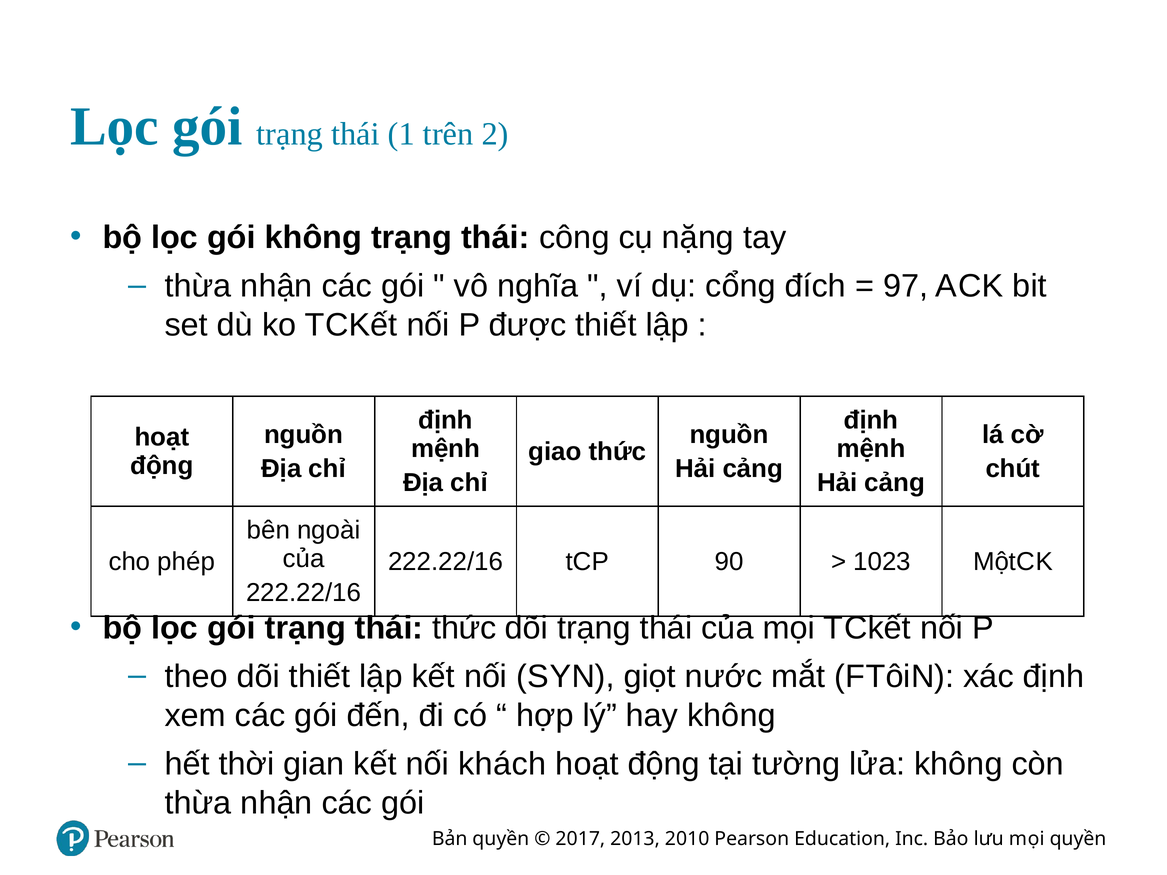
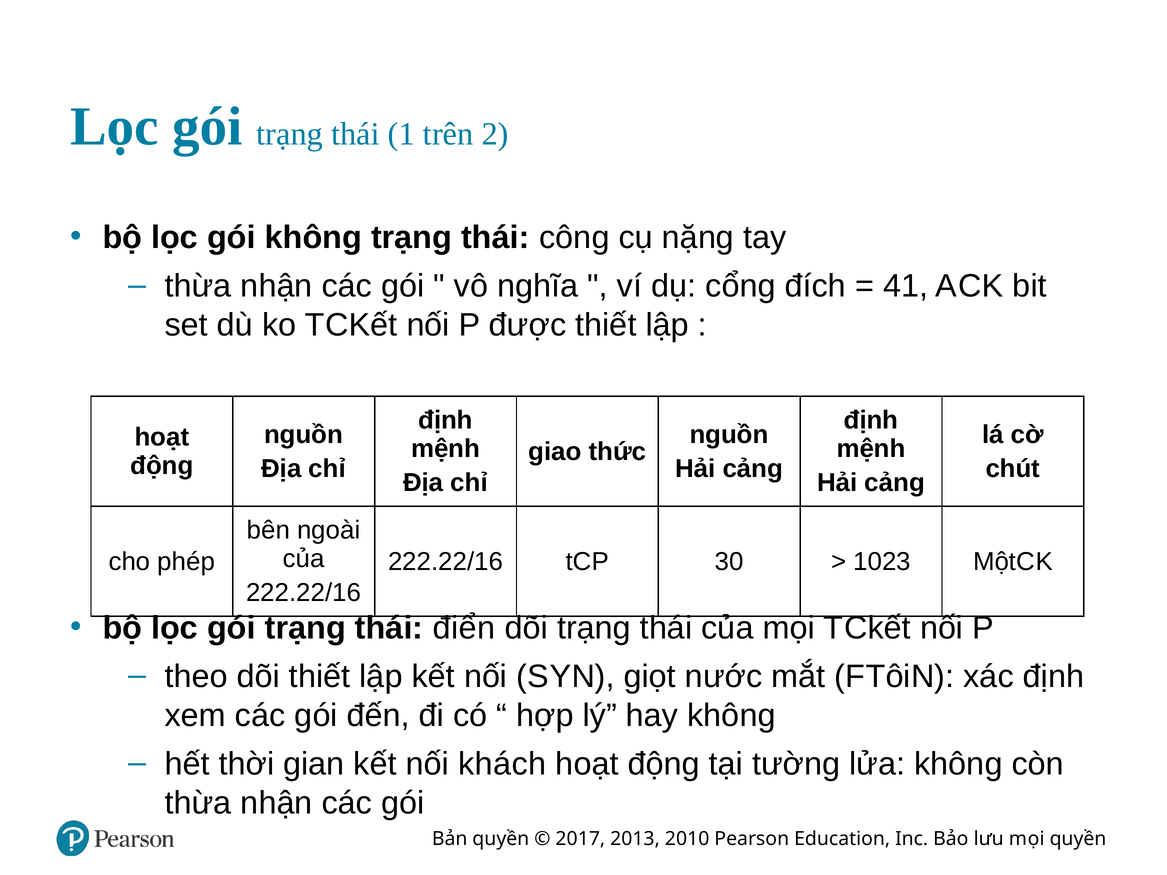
97: 97 -> 41 (906, 286)
90: 90 -> 30 (729, 562)
thái thức: thức -> điển (464, 628)
